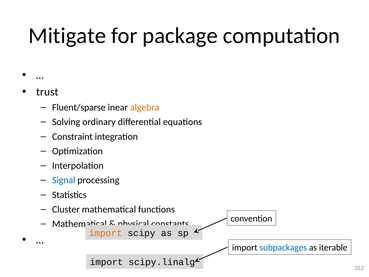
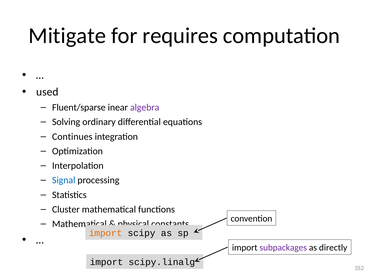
package: package -> requires (180, 36)
trust: trust -> used (47, 92)
algebra colour: orange -> purple (145, 107)
Constraint: Constraint -> Continues (72, 136)
subpackages colour: blue -> purple (283, 247)
iterable: iterable -> directly (333, 247)
